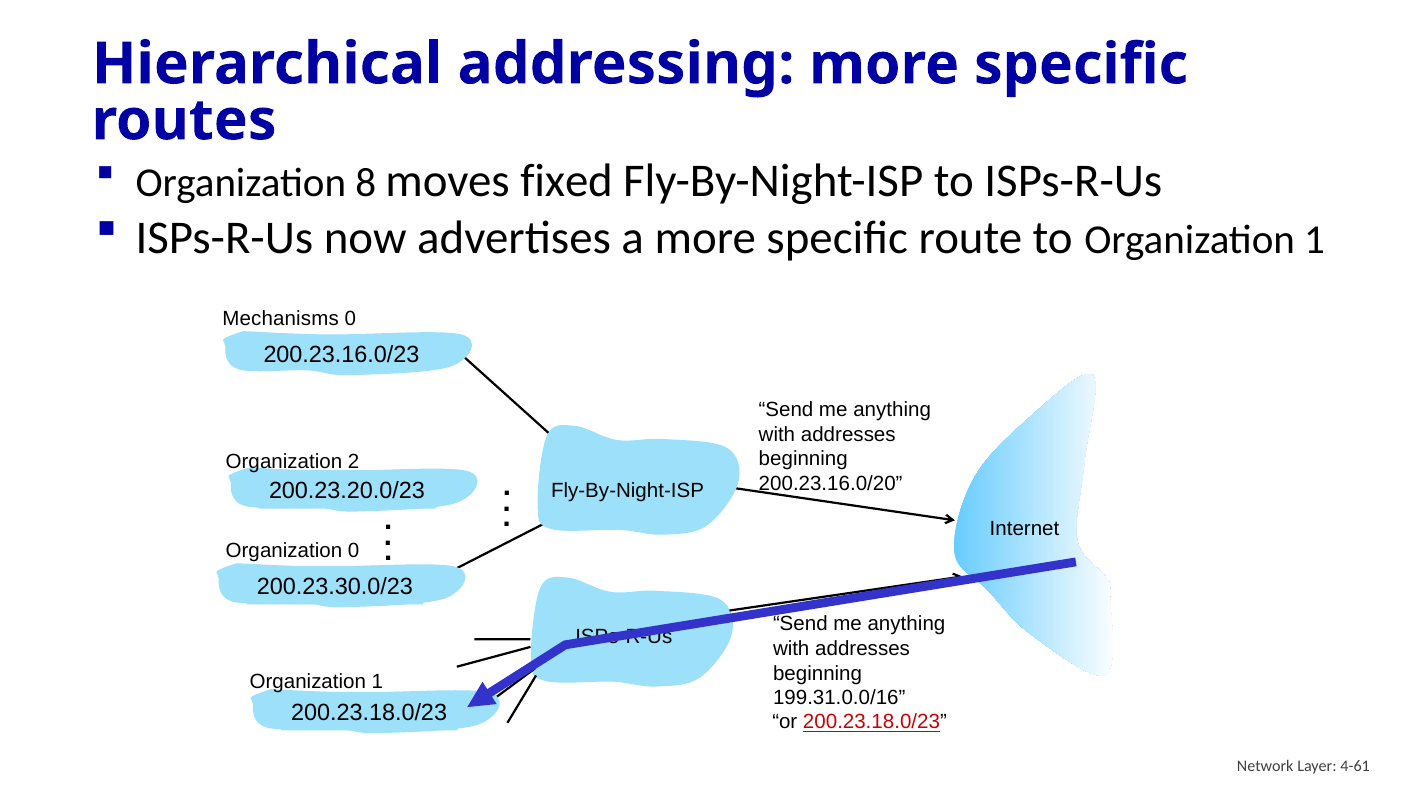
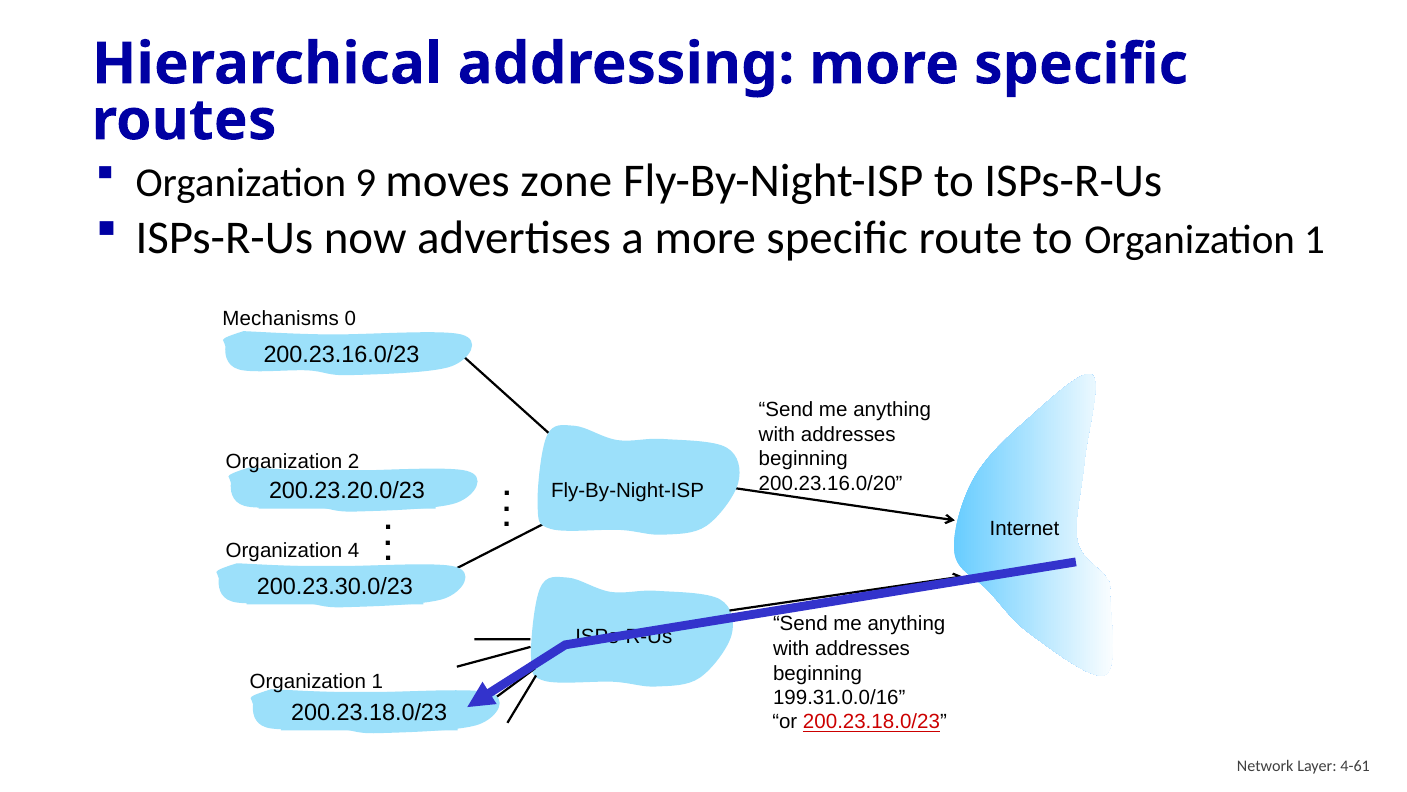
8: 8 -> 9 (366, 183)
fixed: fixed -> zone (566, 181)
Organization 0: 0 -> 4 (353, 550)
